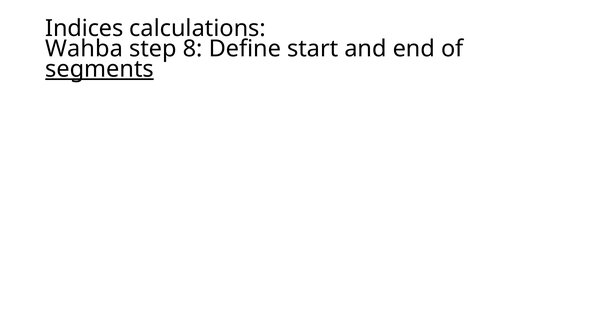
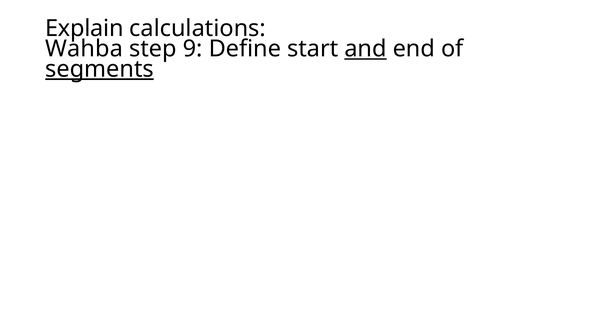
Indices: Indices -> Explain (84, 28)
8: 8 -> 9 (193, 49)
and underline: none -> present (365, 49)
